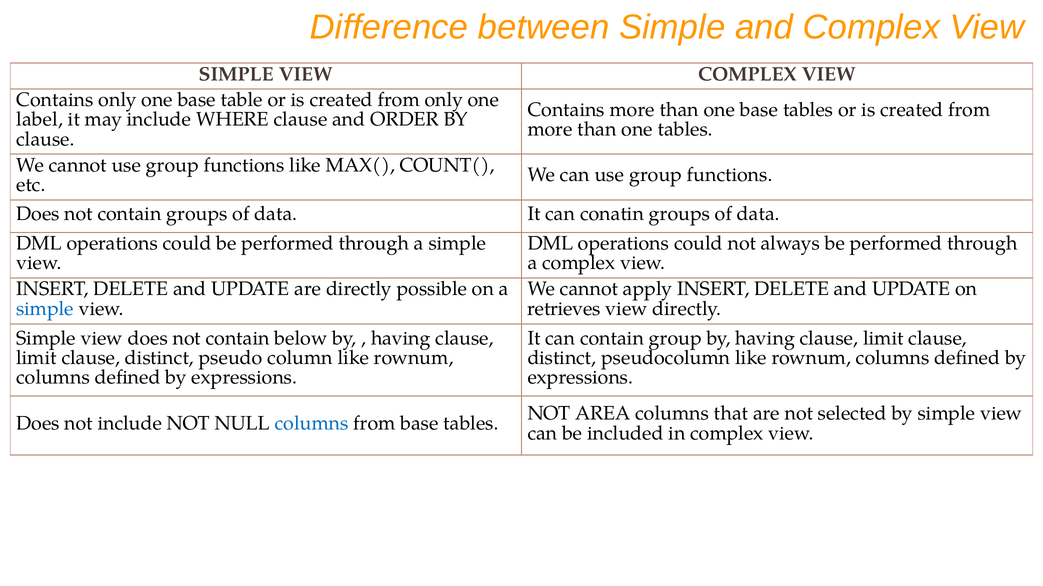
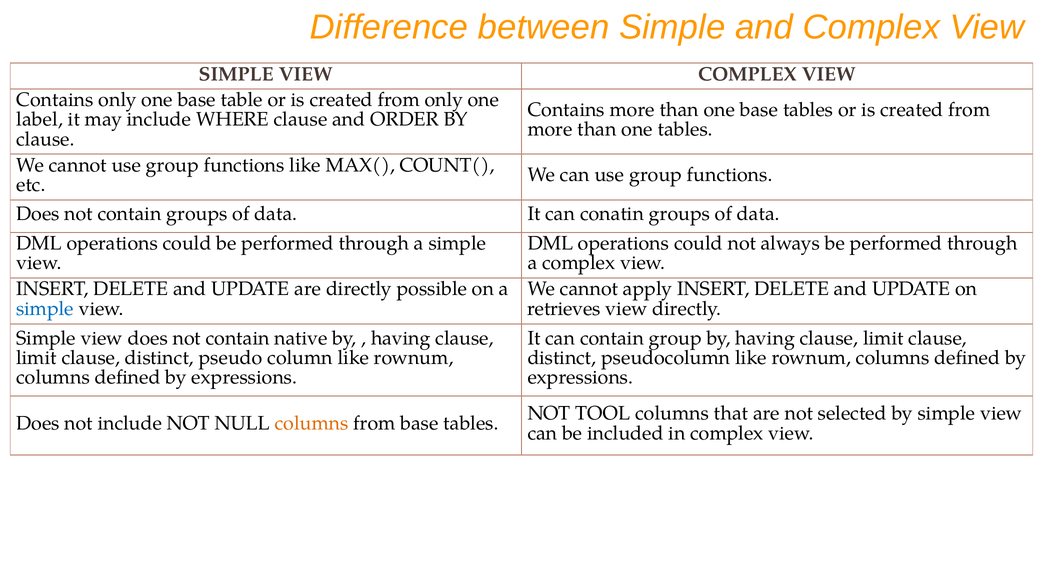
below: below -> native (301, 339)
AREA: AREA -> TOOL (603, 414)
columns colour: blue -> orange (312, 424)
